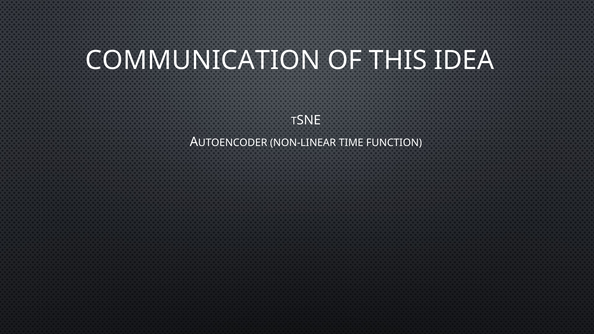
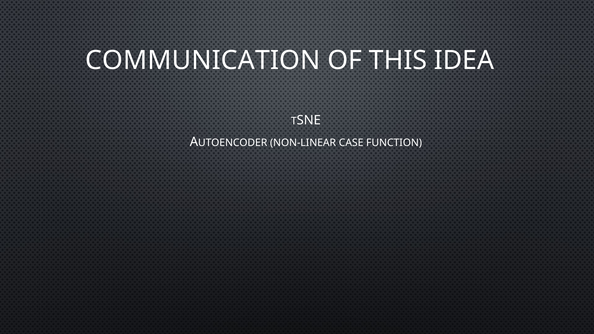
TIME: TIME -> CASE (351, 143)
